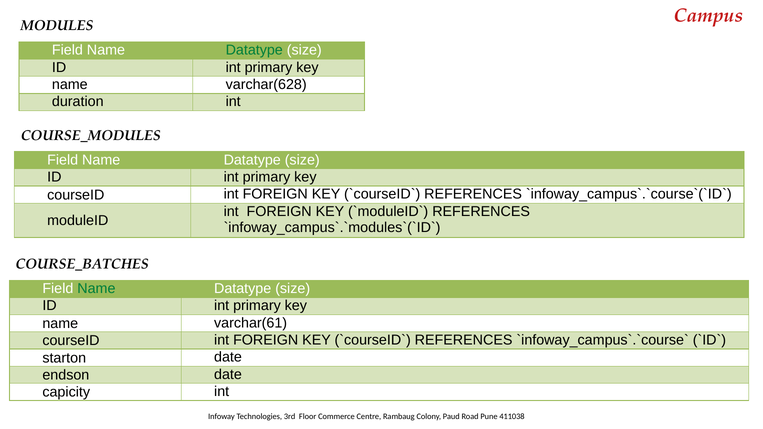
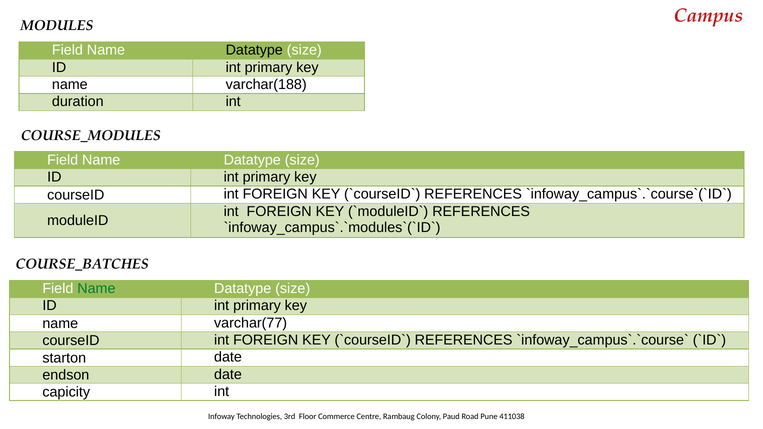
Datatype colour: green -> black (254, 50)
varchar(628: varchar(628 -> varchar(188 (266, 85)
varchar(61: varchar(61 -> varchar(77 (251, 323)
